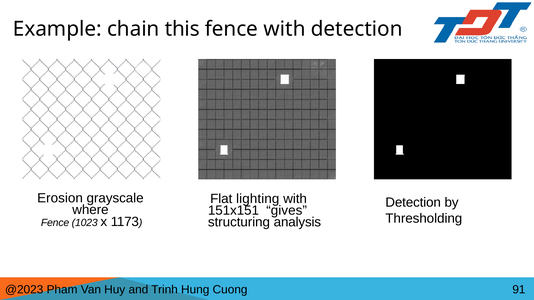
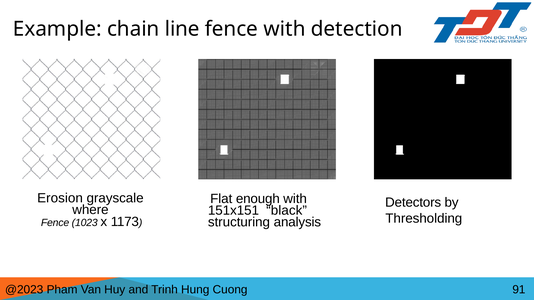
this: this -> line (182, 29)
lighting: lighting -> enough (258, 199)
Detection: Detection -> Detectors (413, 203)
gives: gives -> black (287, 211)
